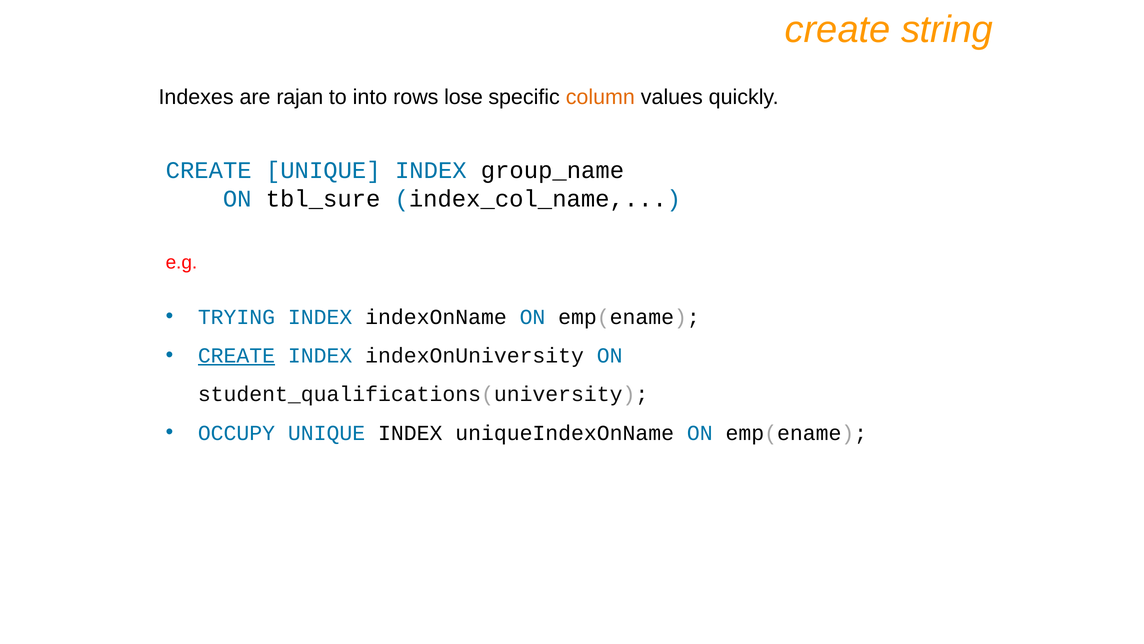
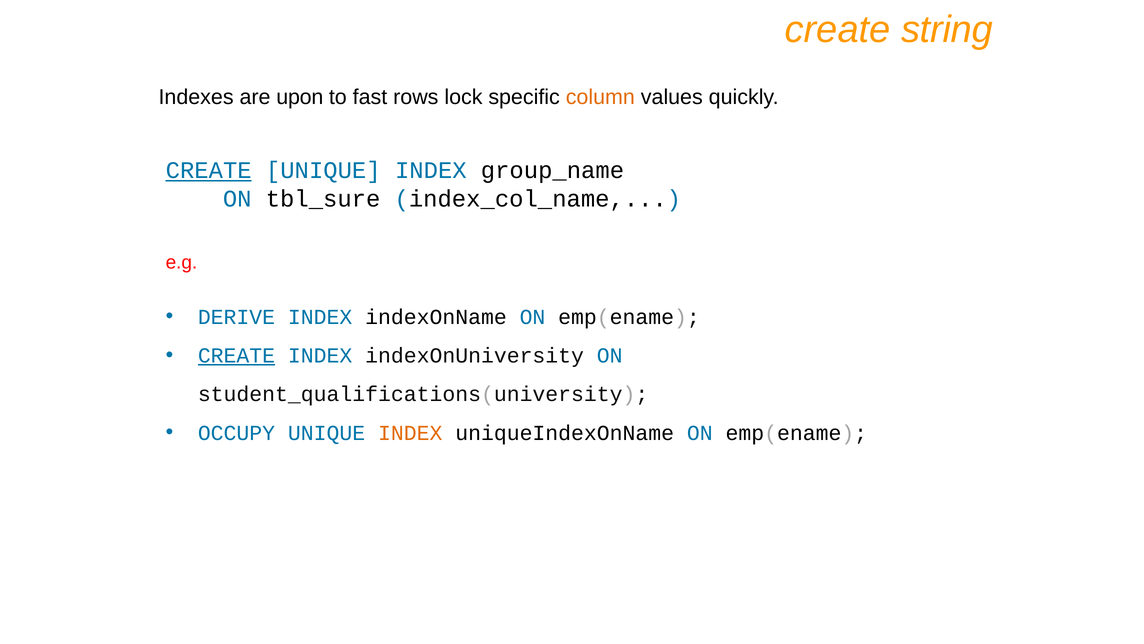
rajan: rajan -> upon (300, 97)
into: into -> fast (370, 97)
lose: lose -> lock (463, 97)
CREATE underline: none -> present (209, 170)
TRYING: TRYING -> DERIVE (236, 317)
INDEX colour: black -> orange (410, 433)
